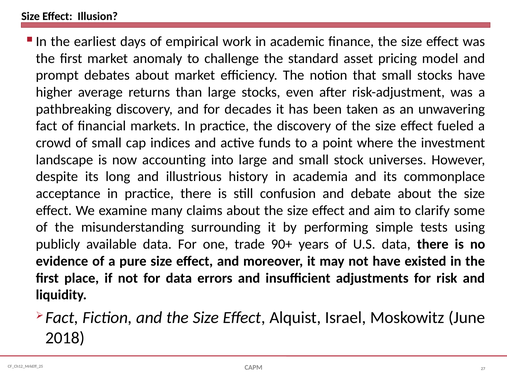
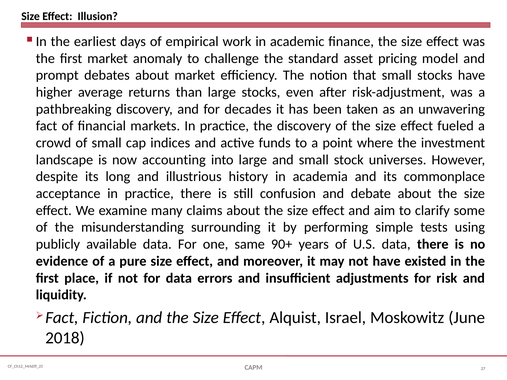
trade: trade -> same (250, 244)
